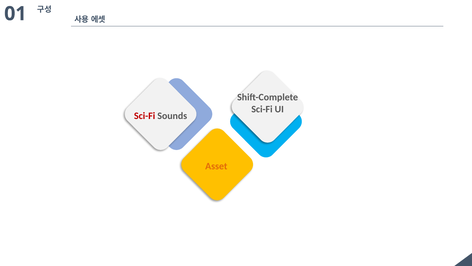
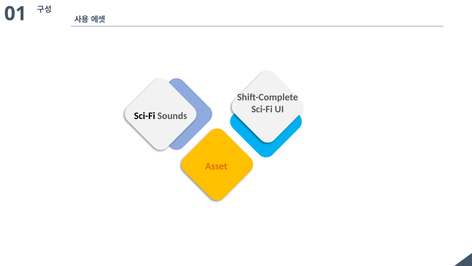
Sci-Fi colour: red -> black (145, 116)
